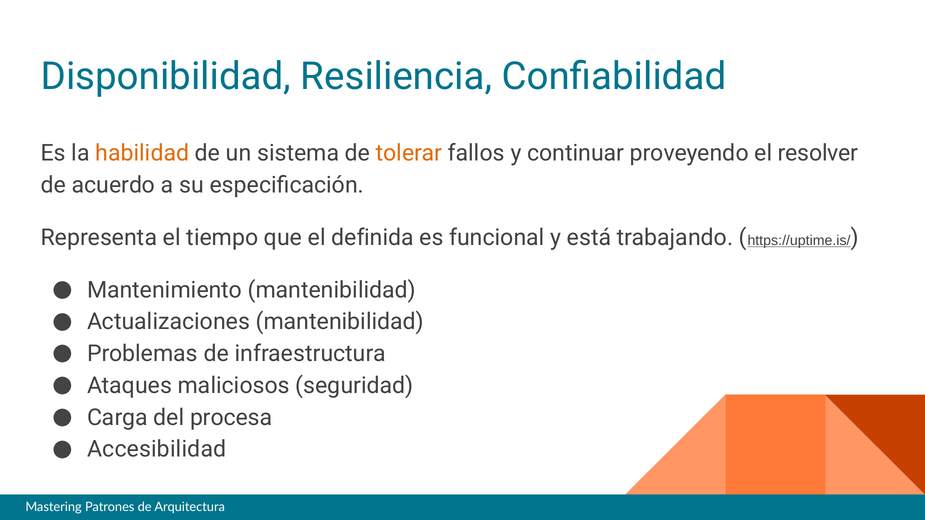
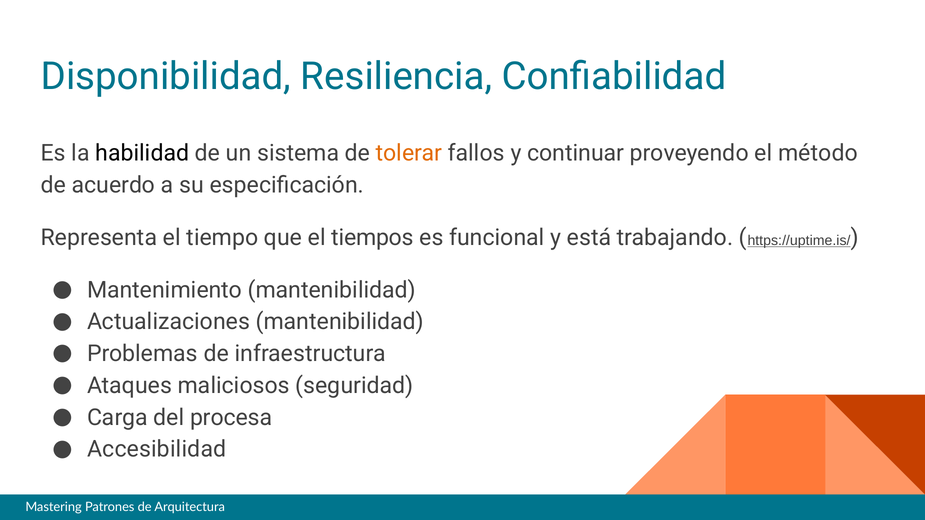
habilidad colour: orange -> black (142, 153)
resolver: resolver -> método (818, 153)
definida: definida -> tiempos (373, 238)
